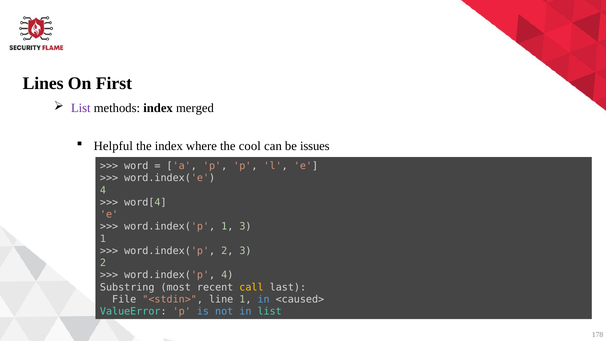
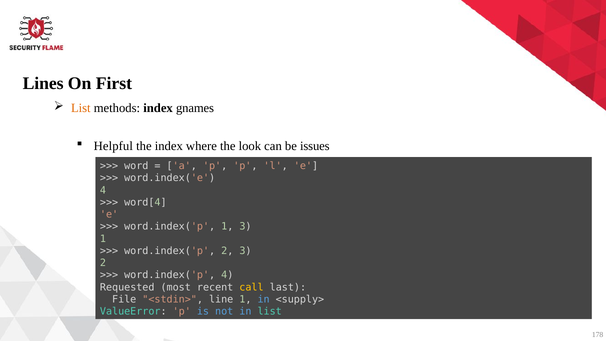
List colour: purple -> orange (81, 108)
merged: merged -> gnames (195, 108)
cool: cool -> look (250, 146)
Substring: Substring -> Requested (127, 287)
<caused>: <caused> -> <supply> (300, 299)
